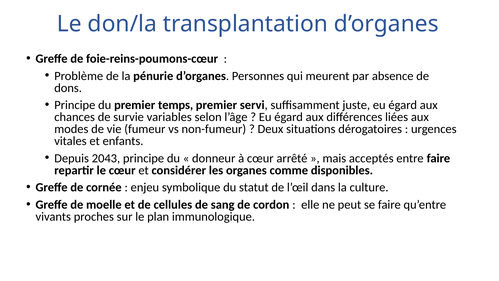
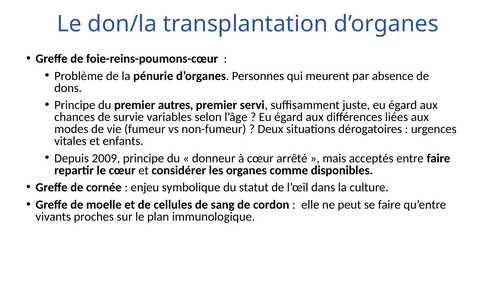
temps: temps -> autres (176, 105)
2043: 2043 -> 2009 (106, 158)
